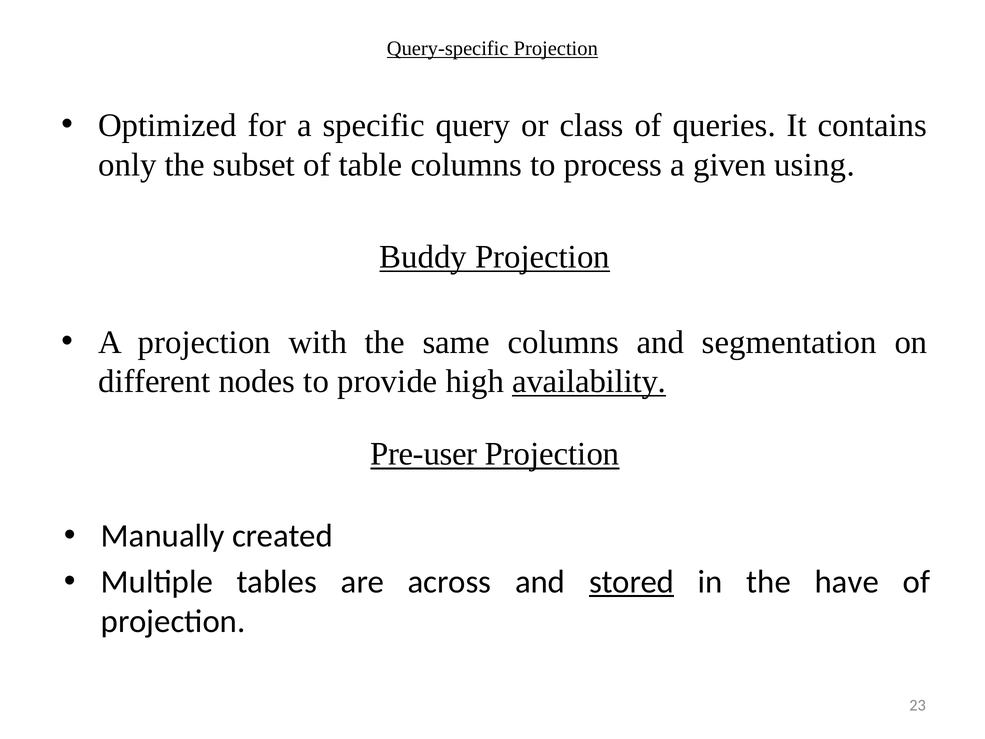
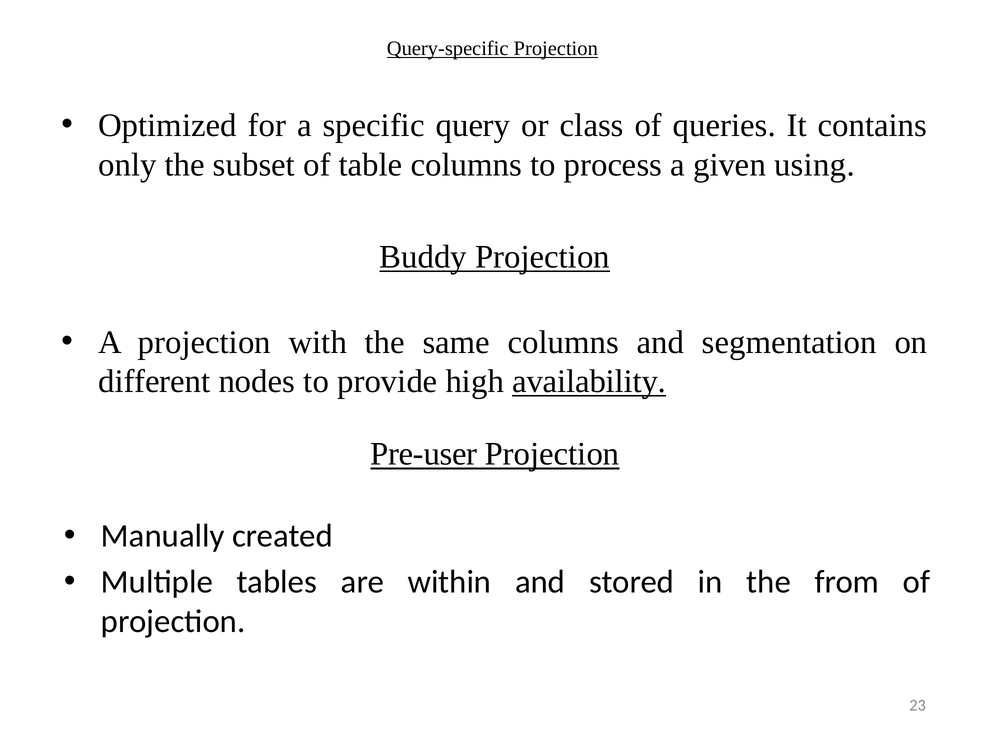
across: across -> within (449, 582)
stored underline: present -> none (632, 582)
have: have -> from (847, 582)
